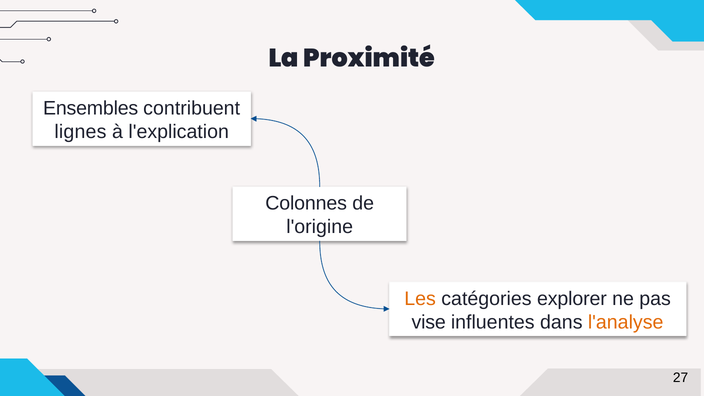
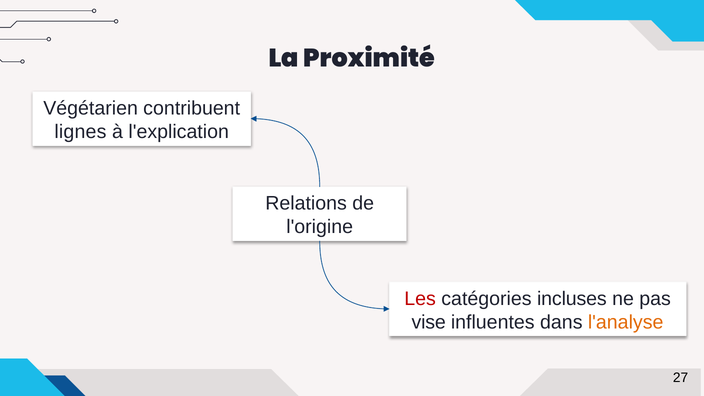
Ensembles: Ensembles -> Végétarien (91, 108)
Colonnes: Colonnes -> Relations (306, 203)
Les colour: orange -> red (420, 299)
explorer: explorer -> incluses (572, 299)
